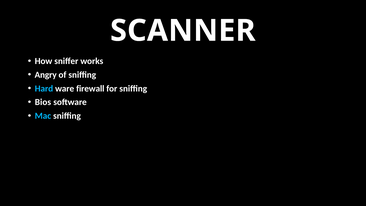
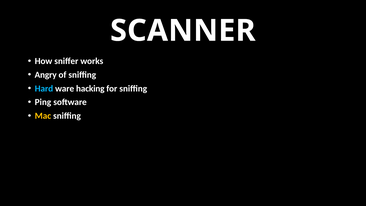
firewall: firewall -> hacking (90, 88)
Bios: Bios -> Ping (43, 102)
Mac colour: light blue -> yellow (43, 116)
